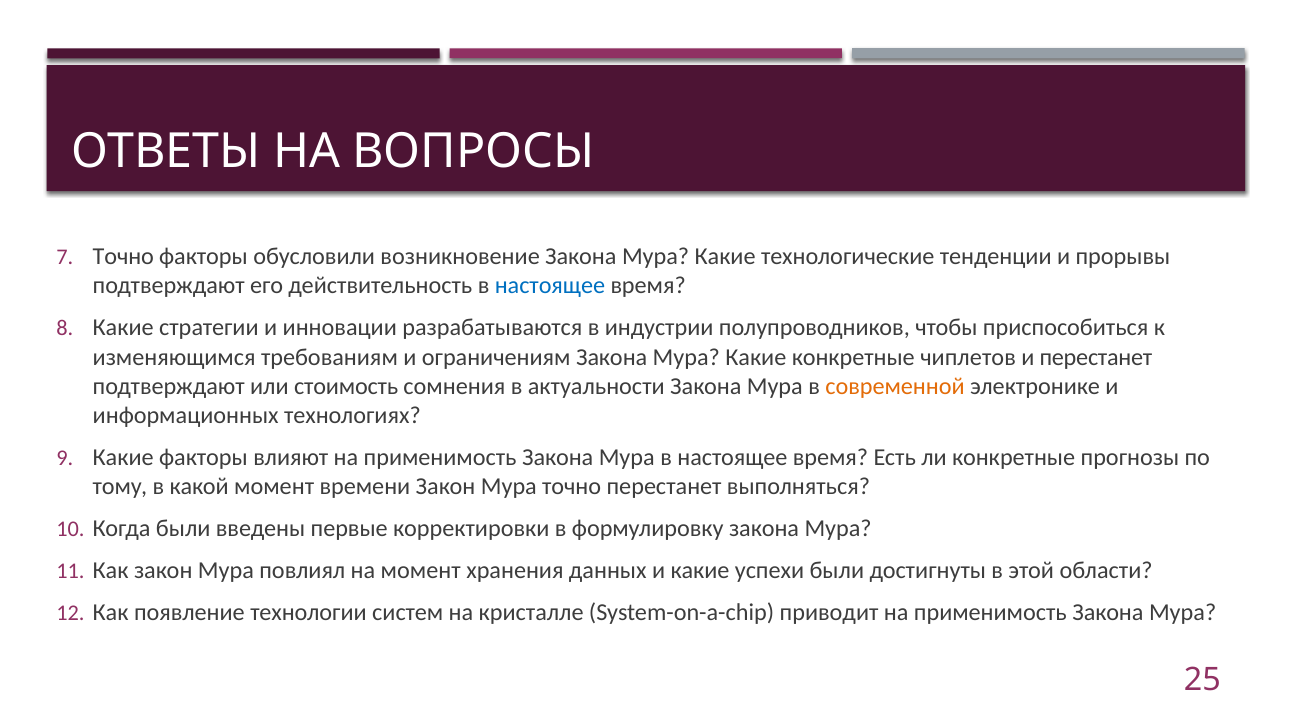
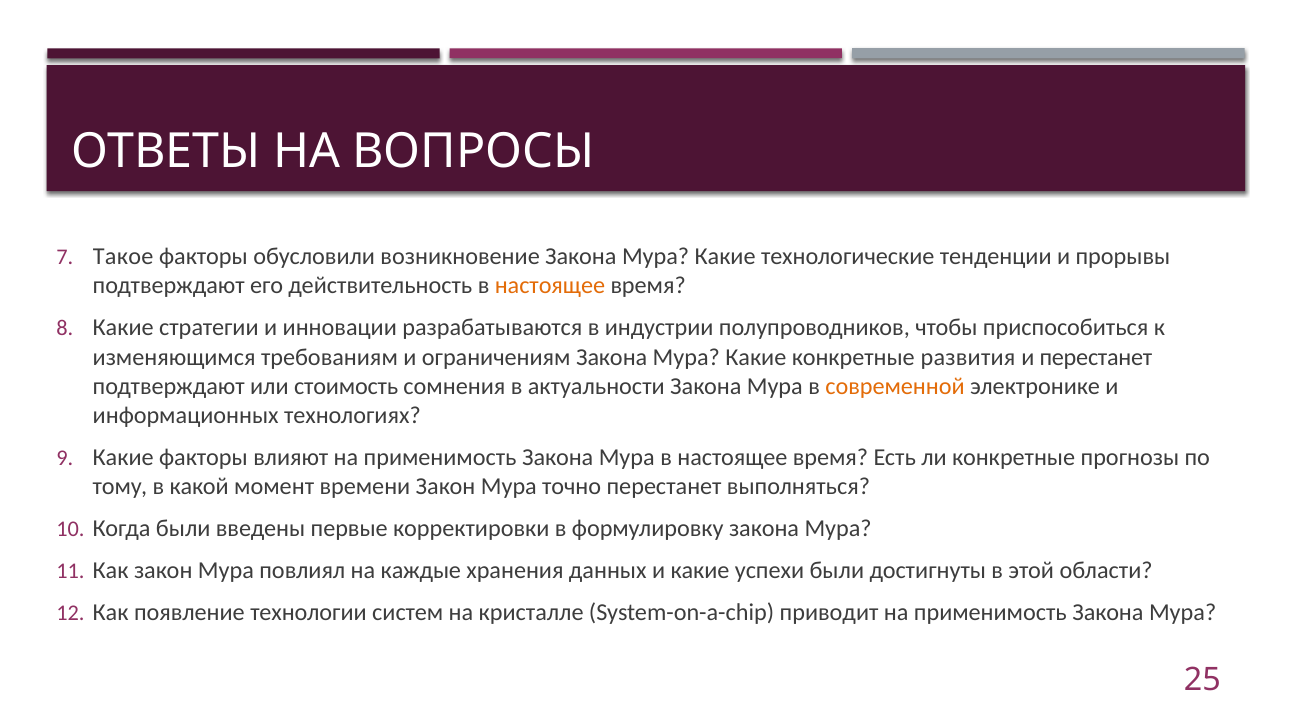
Точно: Точно -> Такое (123, 257)
настоящее colour: blue -> orange (550, 286)
чиплетов: чиплетов -> развития (968, 357)
на момент: момент -> каждые (421, 570)
